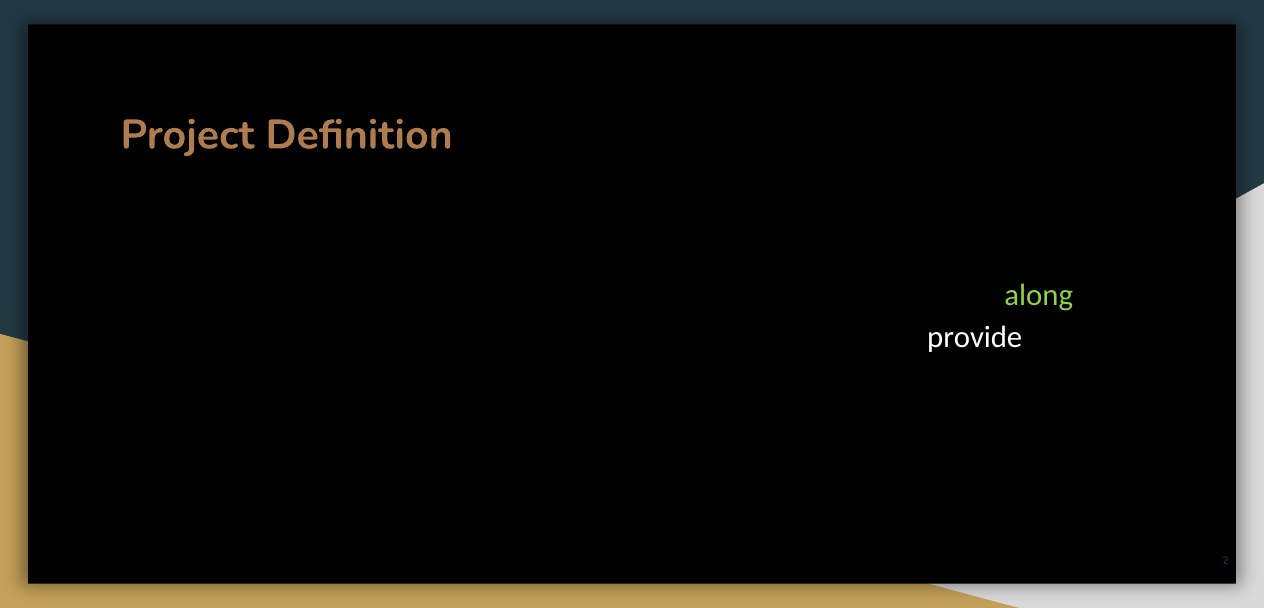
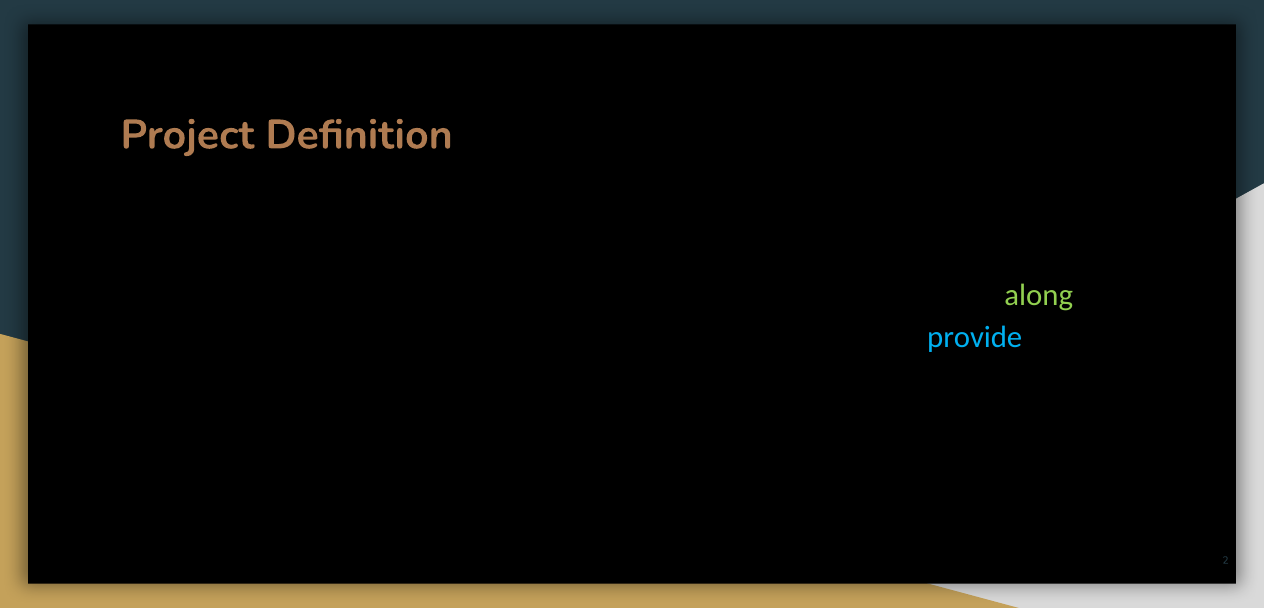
provide colour: white -> light blue (975, 338)
